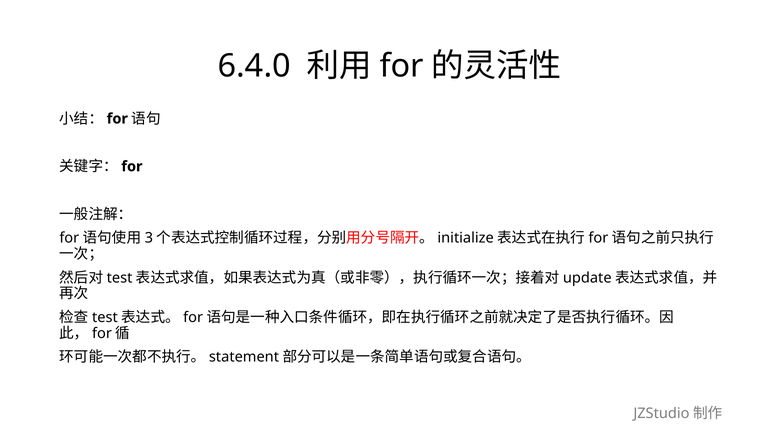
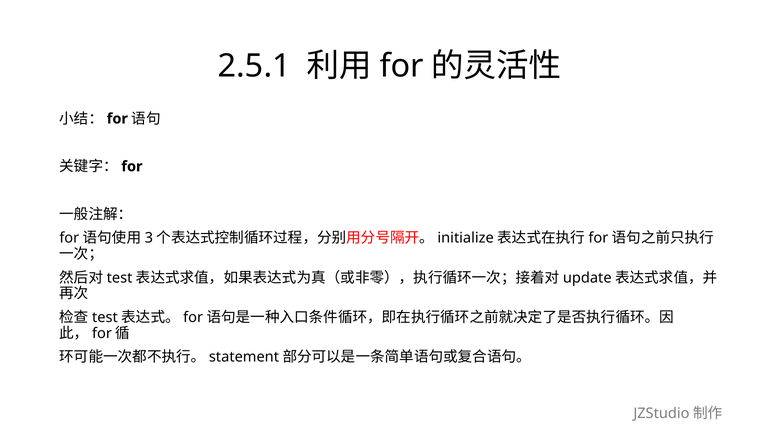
6.4.0: 6.4.0 -> 2.5.1 (254, 66)
